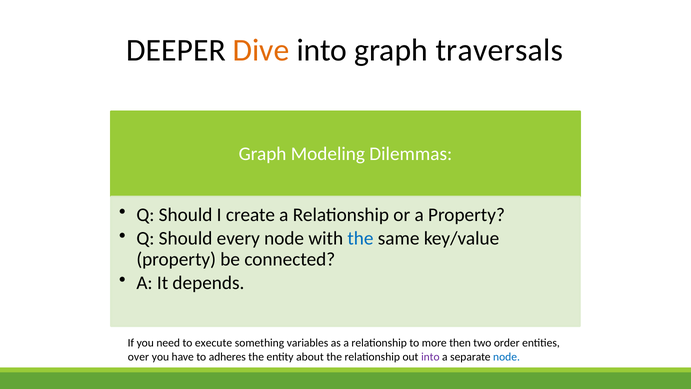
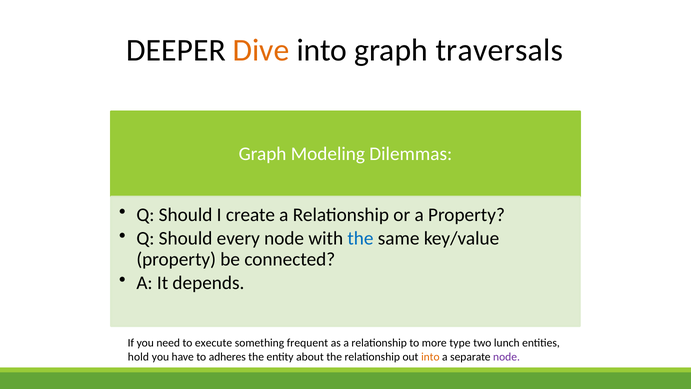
variables: variables -> frequent (307, 343)
then: then -> type (460, 343)
order: order -> lunch (507, 343)
over: over -> hold (138, 357)
into colour: purple -> orange (430, 357)
node colour: blue -> purple (507, 357)
